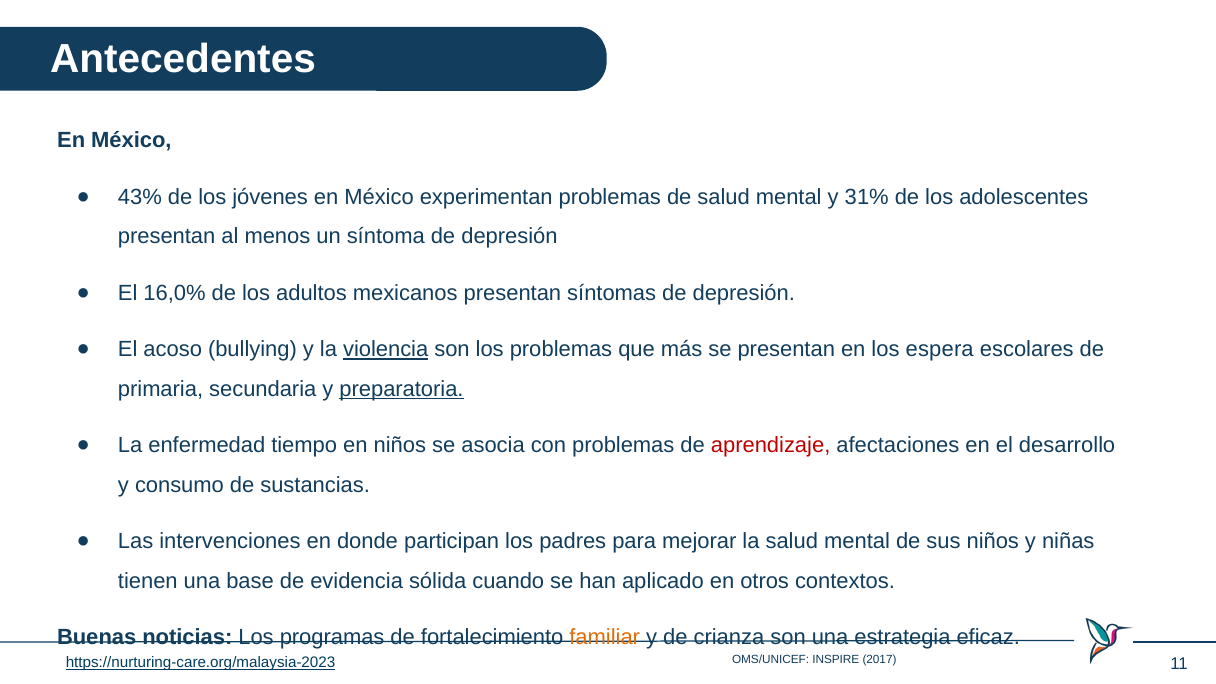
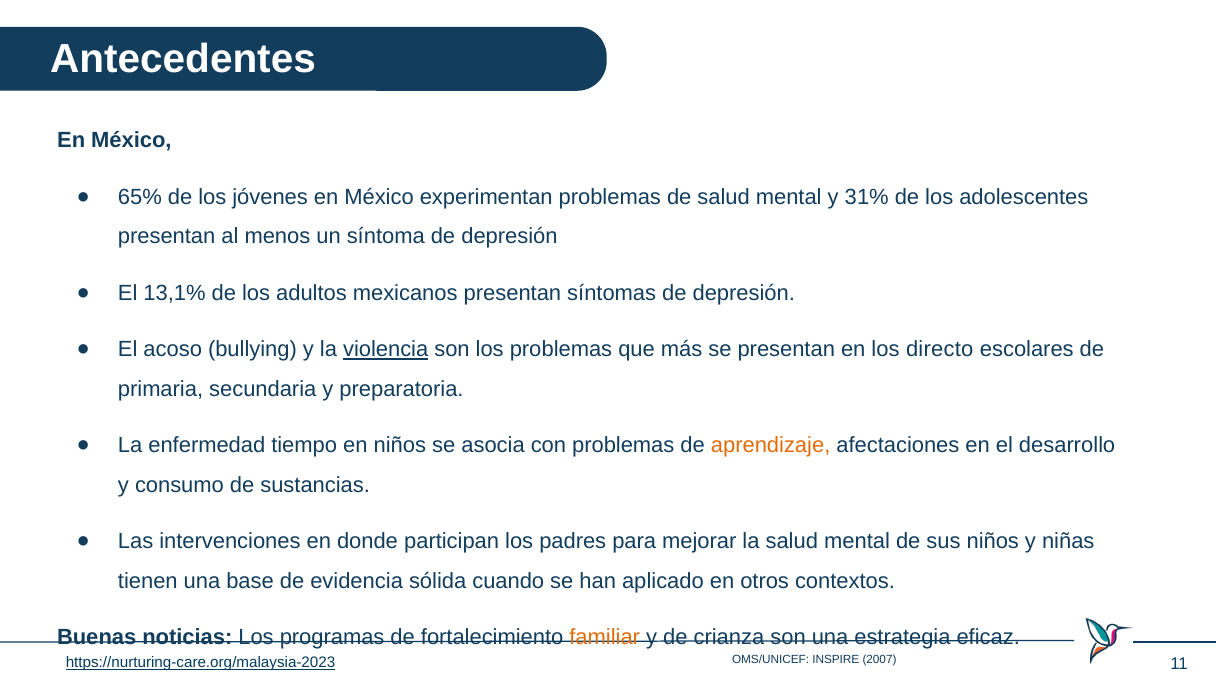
43%: 43% -> 65% (140, 197)
16,0%: 16,0% -> 13,1% (175, 293)
espera: espera -> directo (940, 350)
preparatoria underline: present -> none (401, 389)
aprendizaje colour: red -> orange (771, 446)
2017: 2017 -> 2007 (880, 660)
